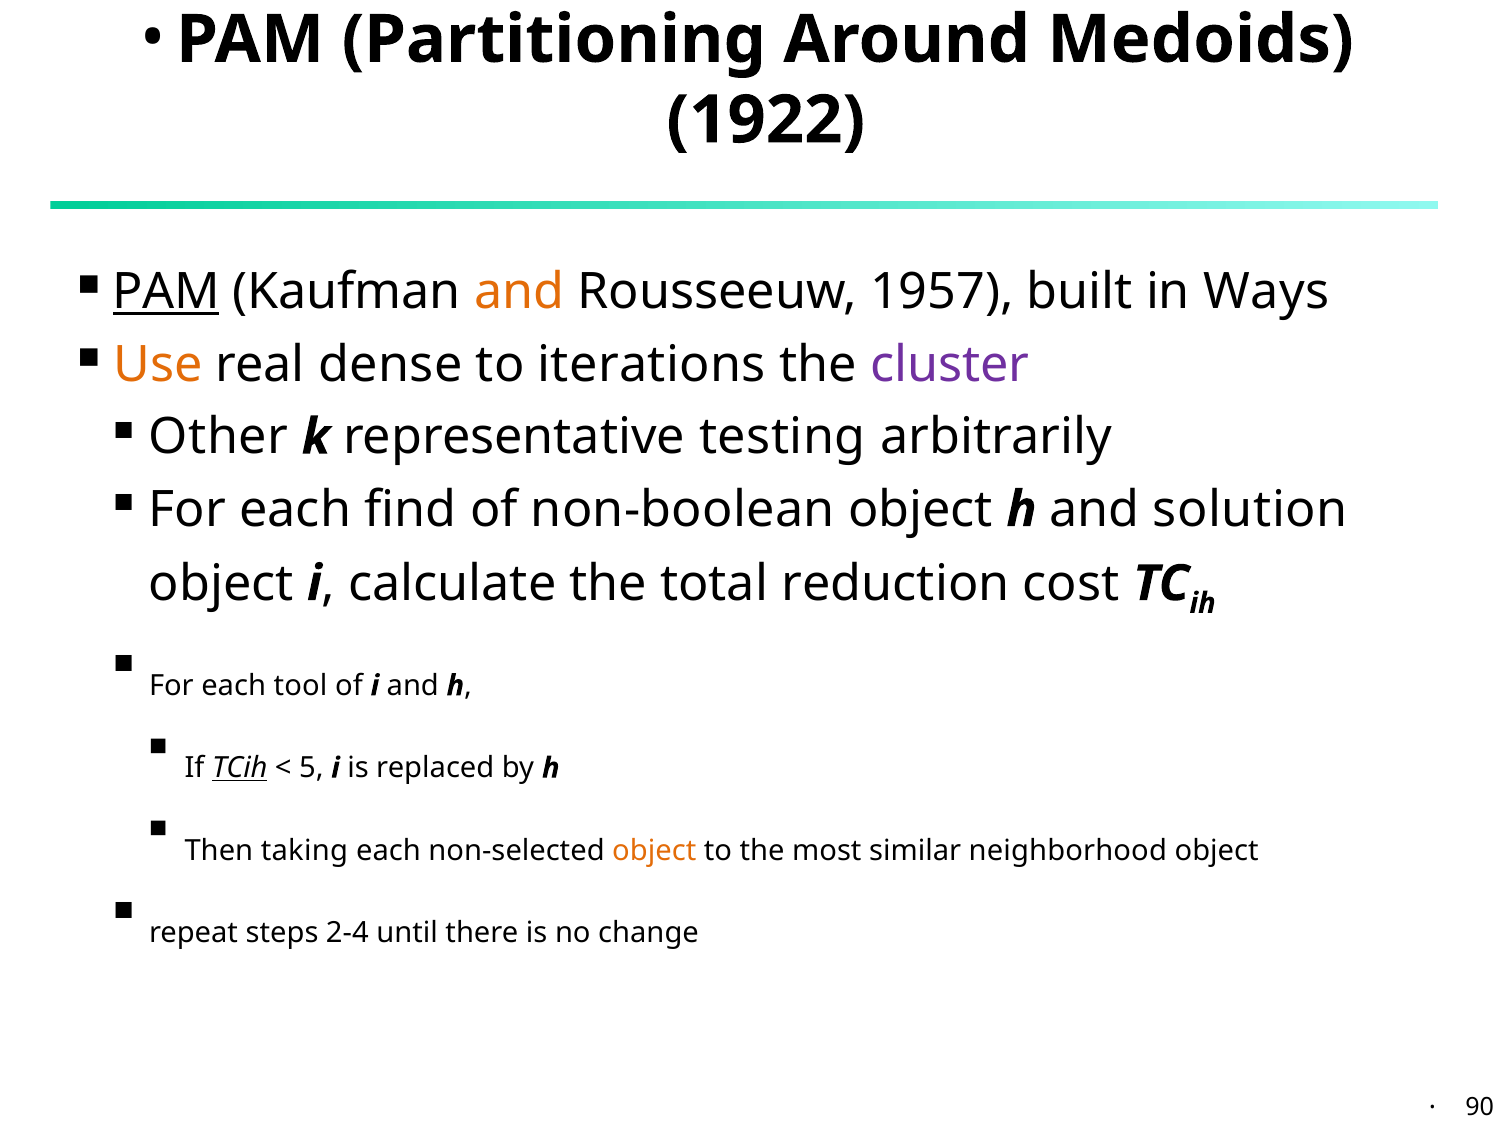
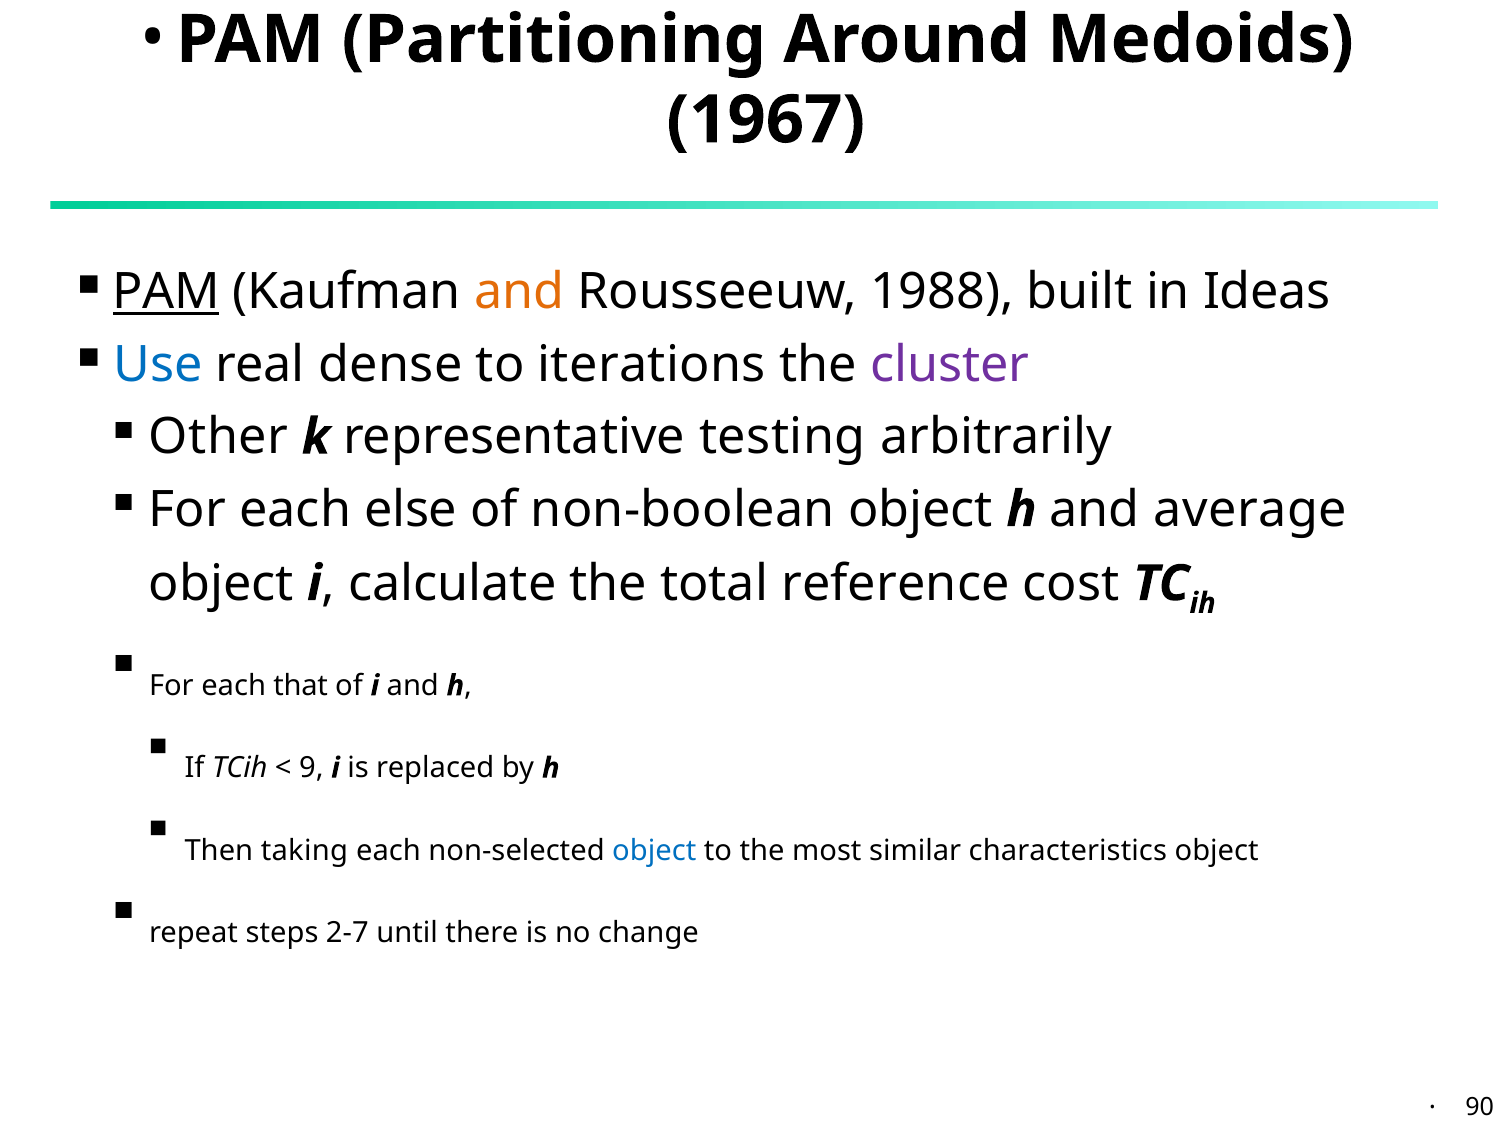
1922: 1922 -> 1967 (766, 120)
1957: 1957 -> 1988 (942, 292)
Ways: Ways -> Ideas (1267, 292)
Use colour: orange -> blue (158, 365)
find: find -> else (411, 509)
solution: solution -> average (1250, 509)
reduction: reduction -> reference (895, 583)
tool: tool -> that (301, 685)
TCih underline: present -> none (240, 768)
5: 5 -> 9 (311, 768)
object colour: orange -> blue (654, 850)
neighborhood: neighborhood -> characteristics (1068, 850)
2-4: 2-4 -> 2-7 (347, 933)
